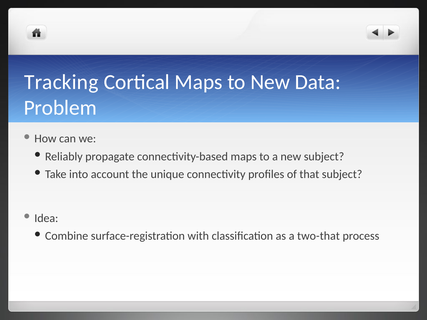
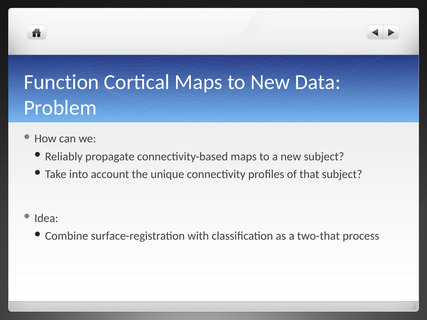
Tracking: Tracking -> Function (61, 82)
